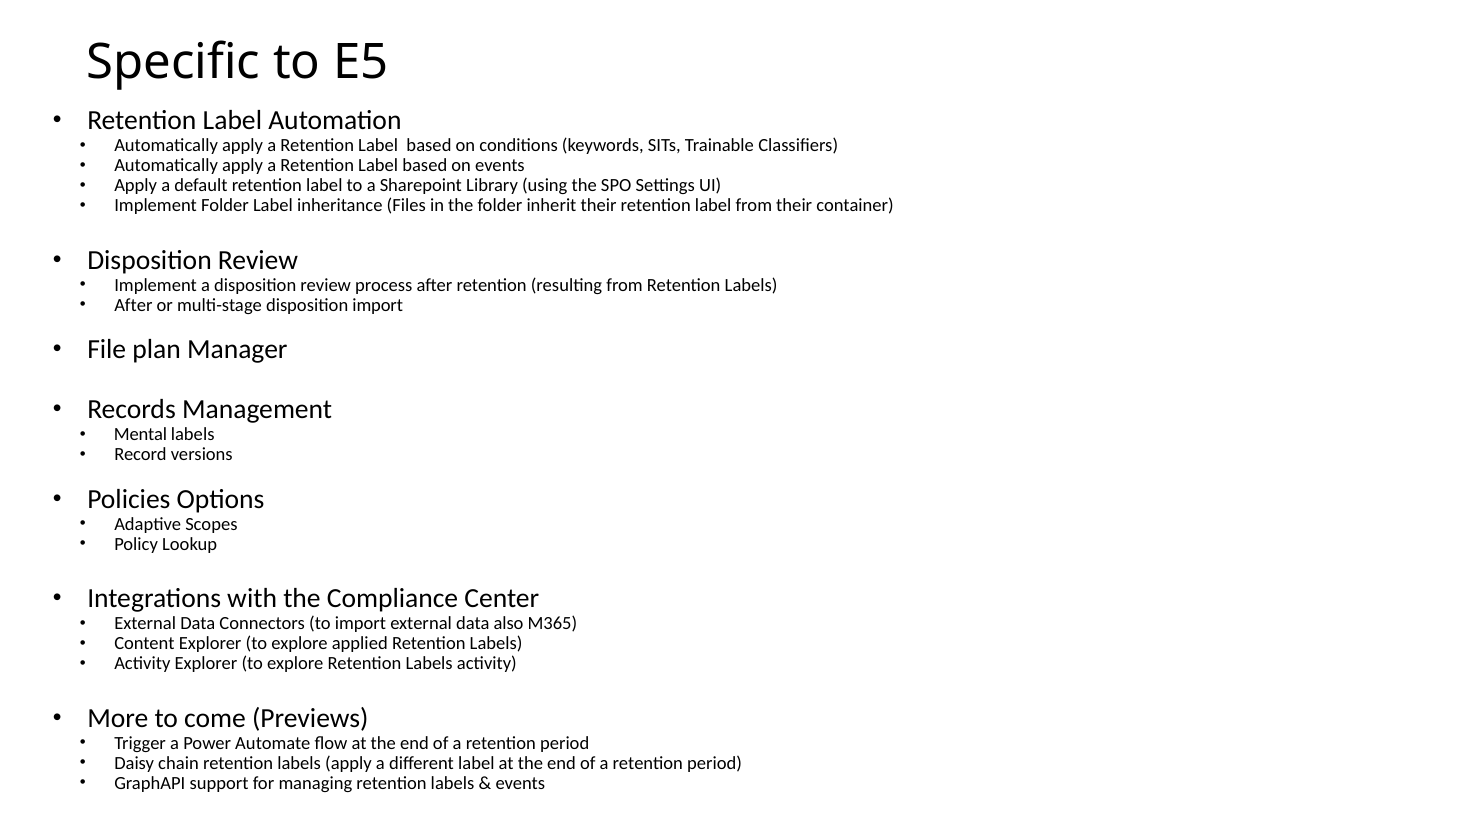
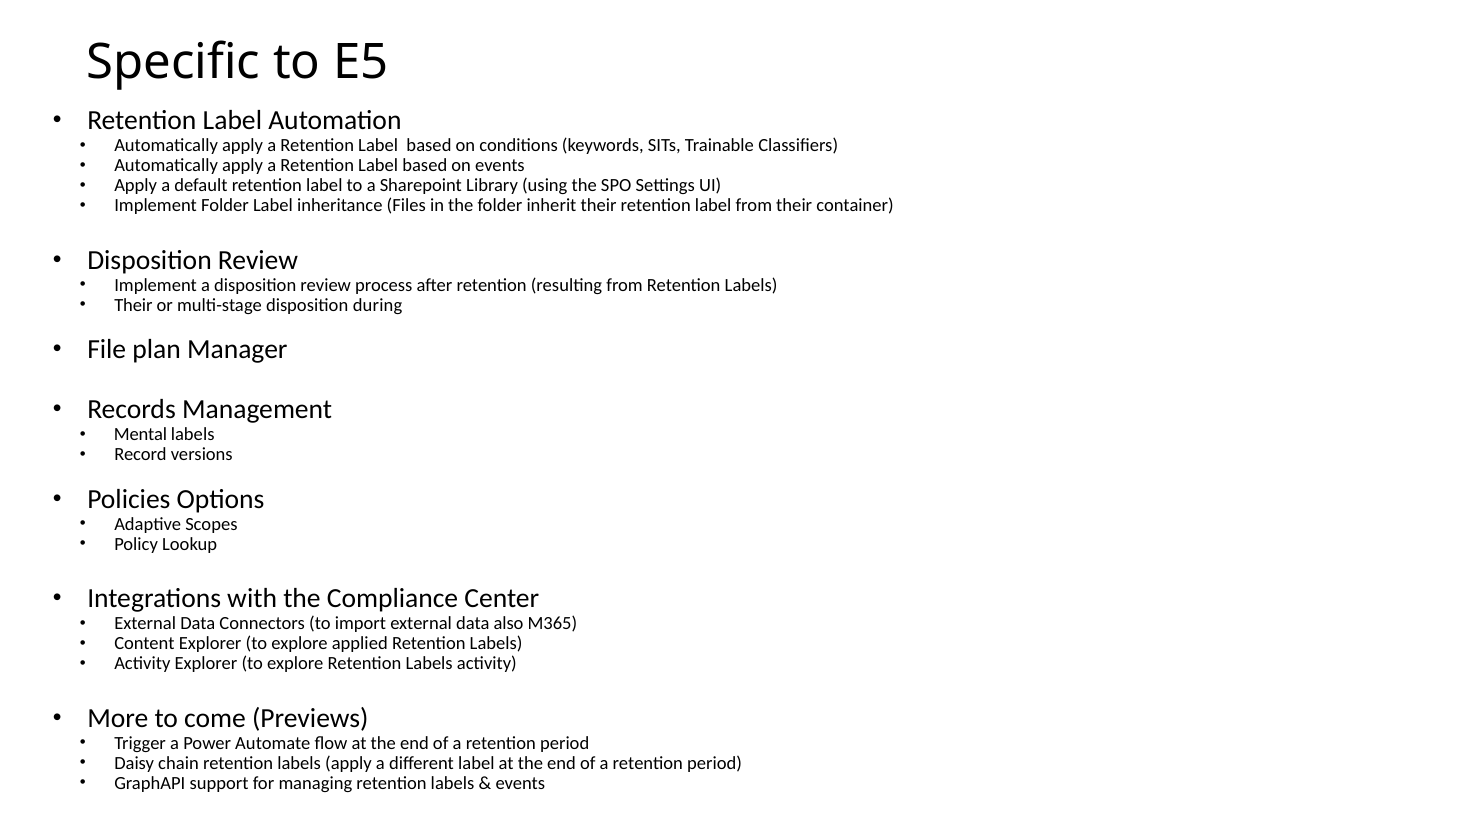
After: After -> Their (133, 305)
disposition import: import -> during (378, 305)
